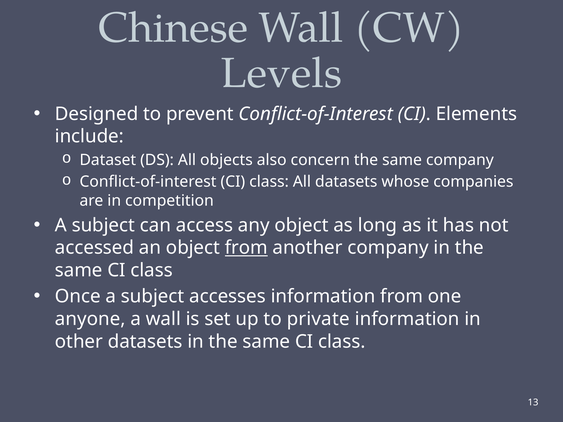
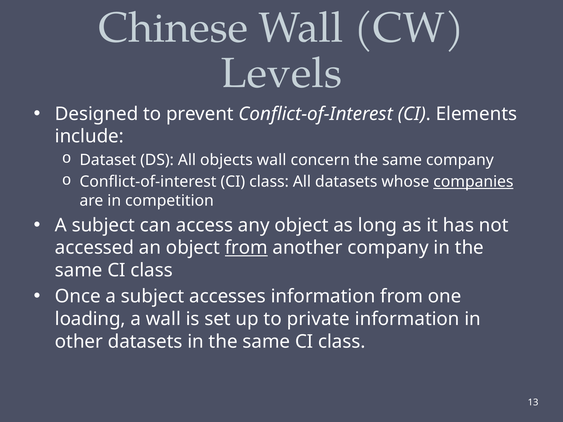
objects also: also -> wall (272, 160)
companies underline: none -> present (473, 182)
anyone: anyone -> loading (90, 319)
